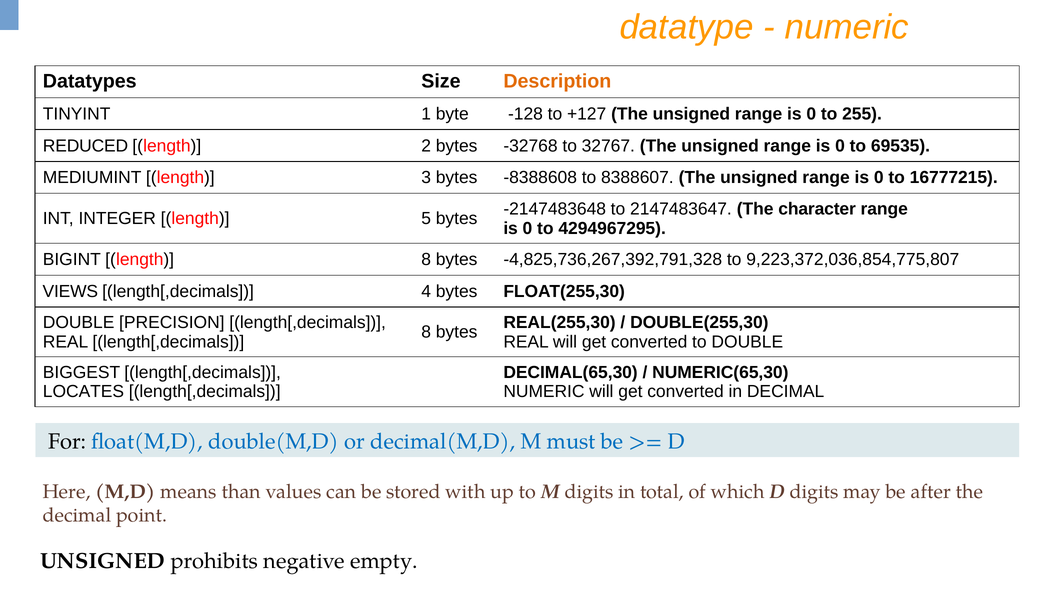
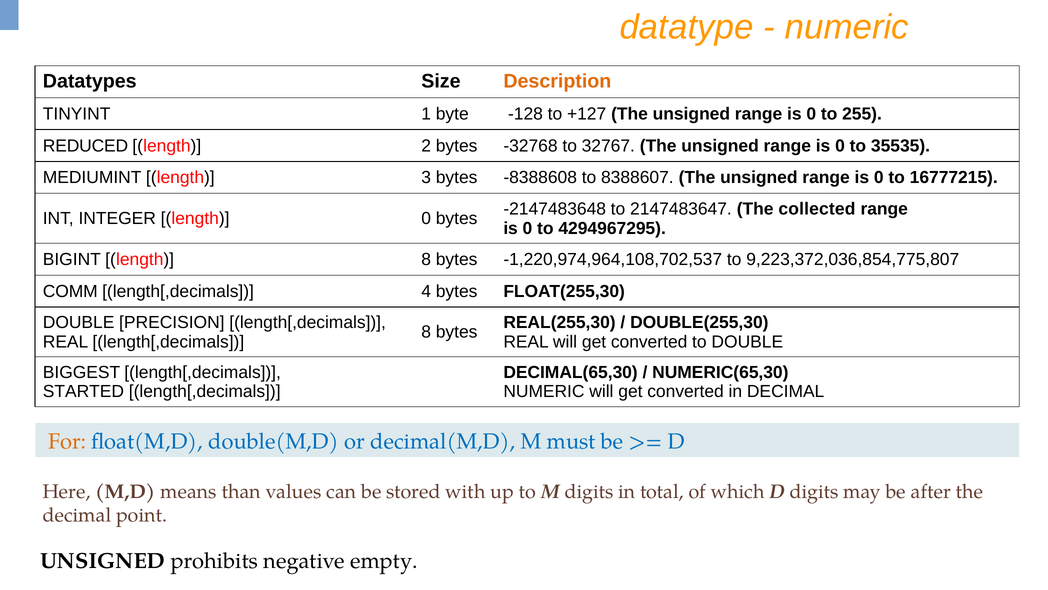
69535: 69535 -> 35535 (900, 146)
character: character -> collected (817, 209)
length 5: 5 -> 0 (426, 218)
-4,825,736,267,392,791,328: -4,825,736,267,392,791,328 -> -1,220,974,964,108,702,537 (613, 259)
VIEWS: VIEWS -> COMM (70, 291)
LOCATES: LOCATES -> STARTED (83, 391)
For colour: black -> orange (67, 441)
